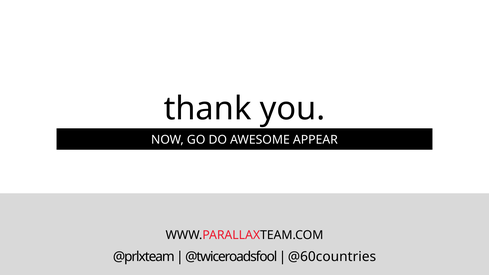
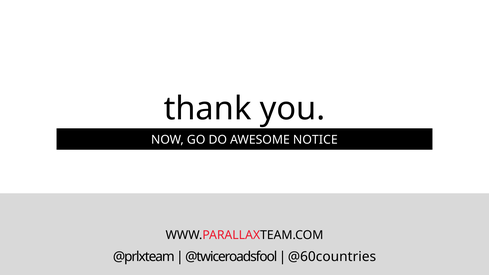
APPEAR: APPEAR -> NOTICE (315, 140)
